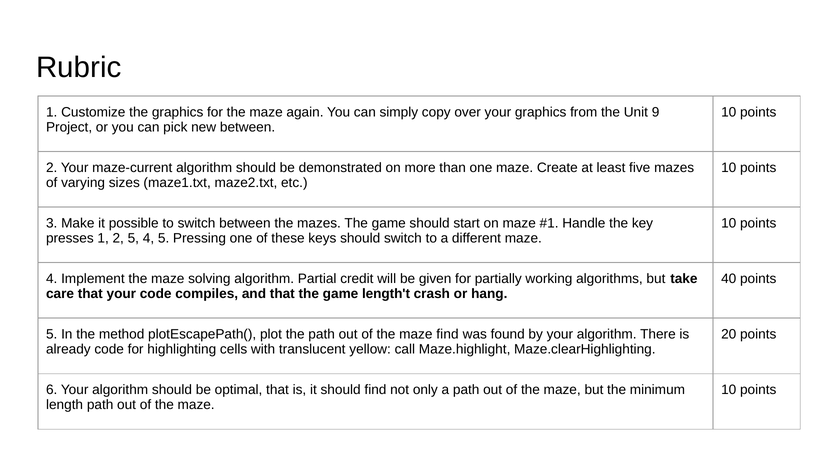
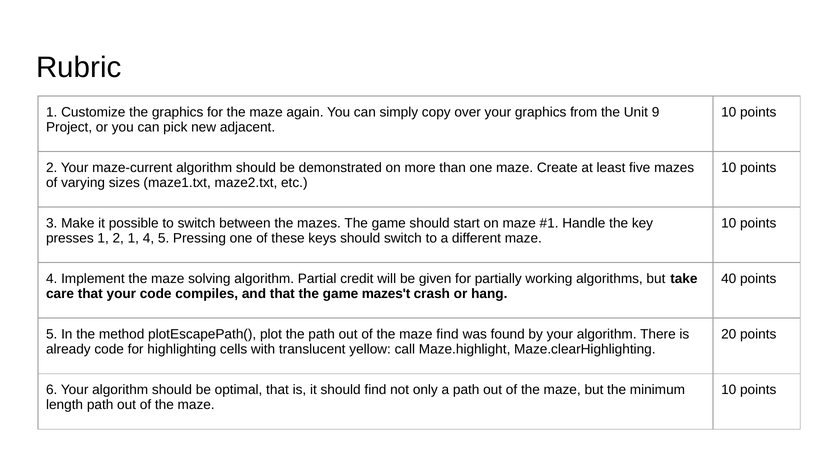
new between: between -> adjacent (248, 127)
2 5: 5 -> 1 (133, 238)
length't: length't -> mazes't (386, 294)
